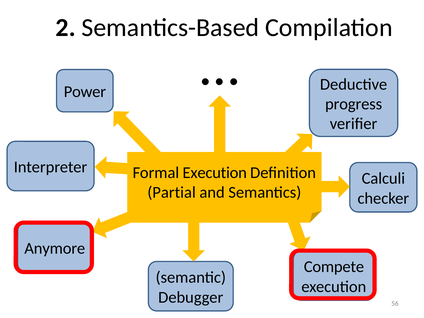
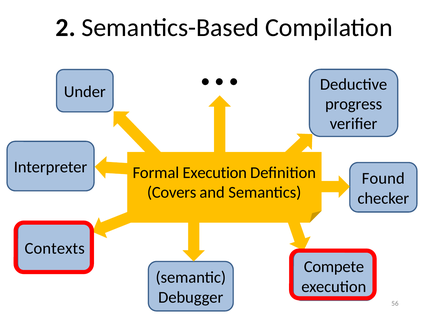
Power: Power -> Under (85, 92)
Calculi: Calculi -> Found (383, 179)
Partial: Partial -> Covers (172, 192)
Anymore: Anymore -> Contexts (55, 248)
